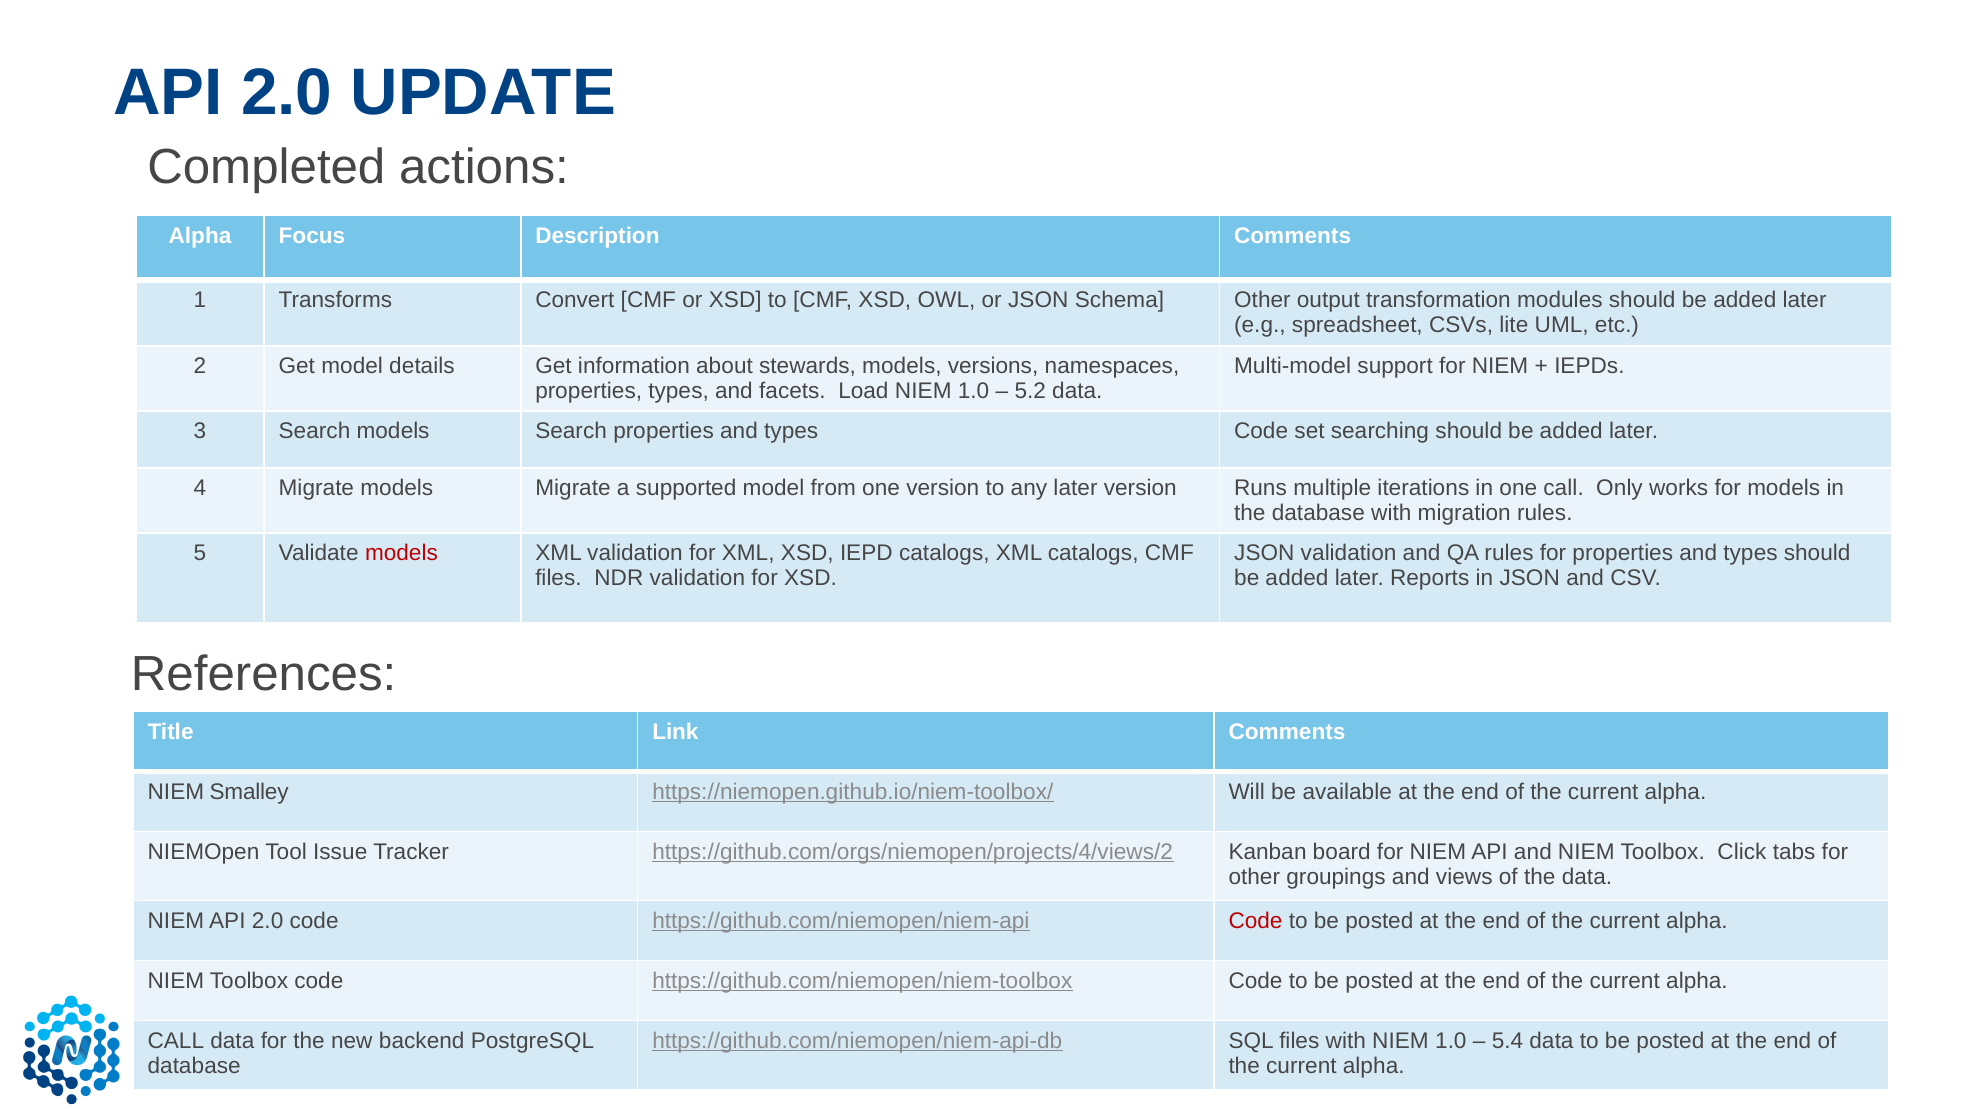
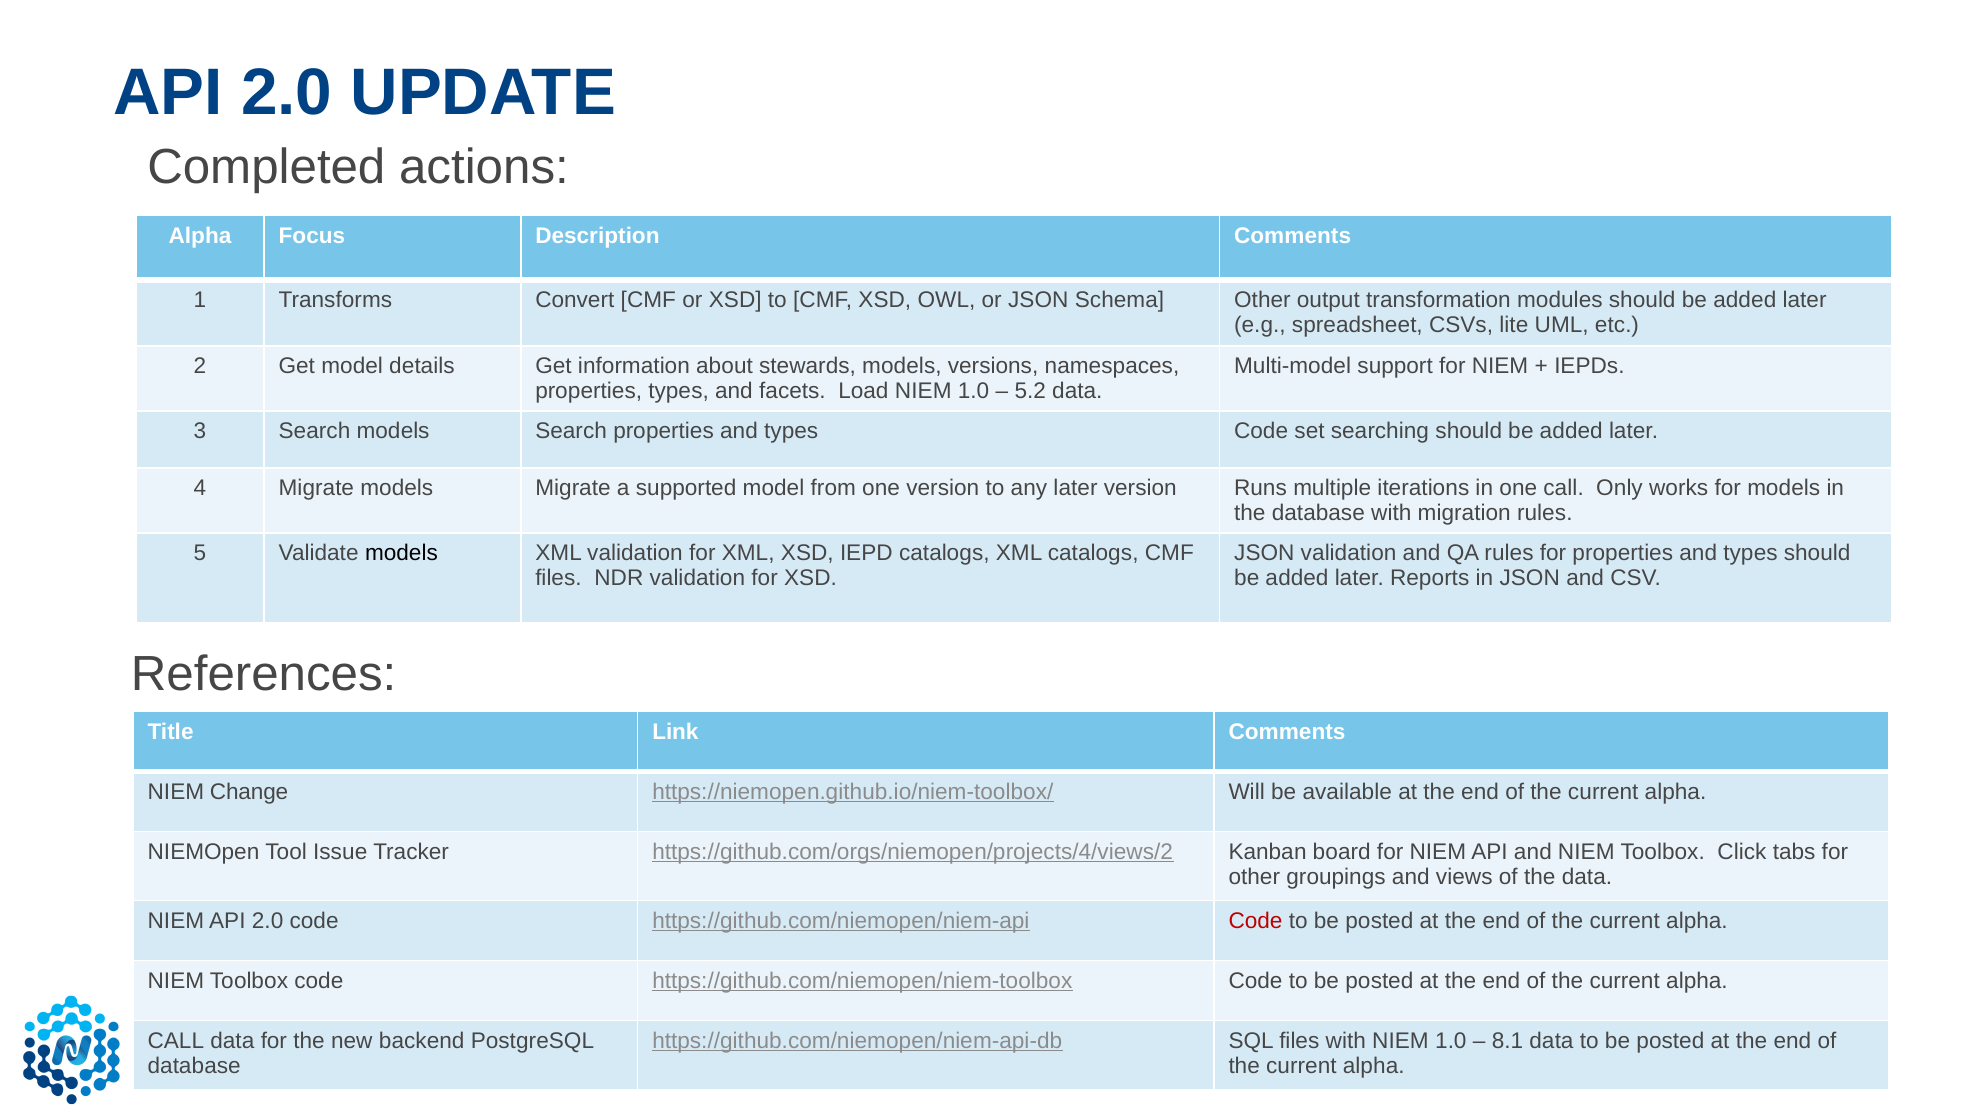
models colour: red -> black (401, 553)
Smalley: Smalley -> Change (249, 792)
5.4: 5.4 -> 8.1 (1508, 1041)
